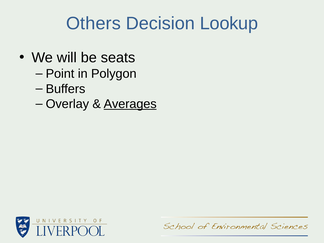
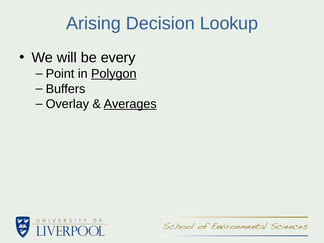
Others: Others -> Arising (94, 23)
seats: seats -> every (118, 58)
Polygon underline: none -> present (114, 74)
